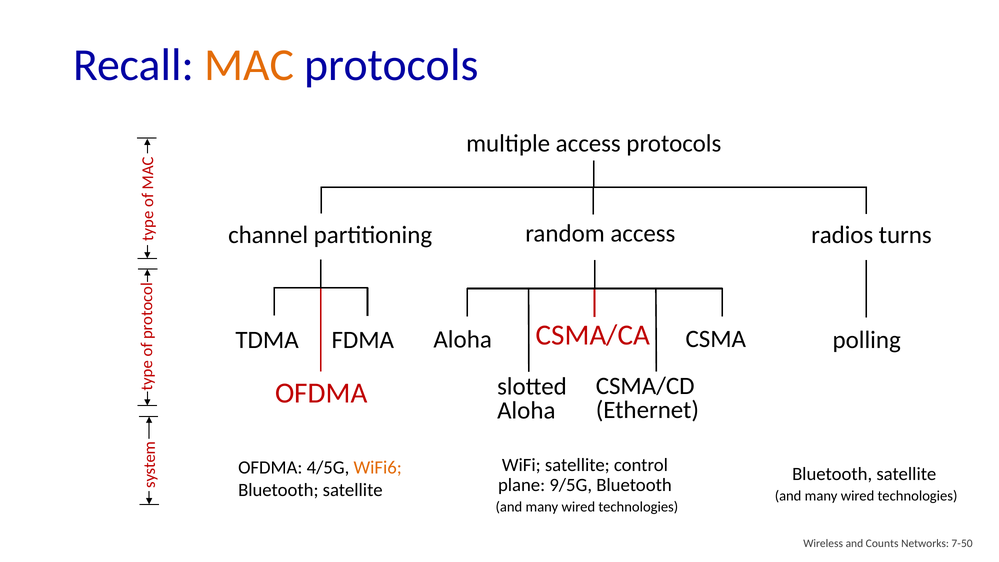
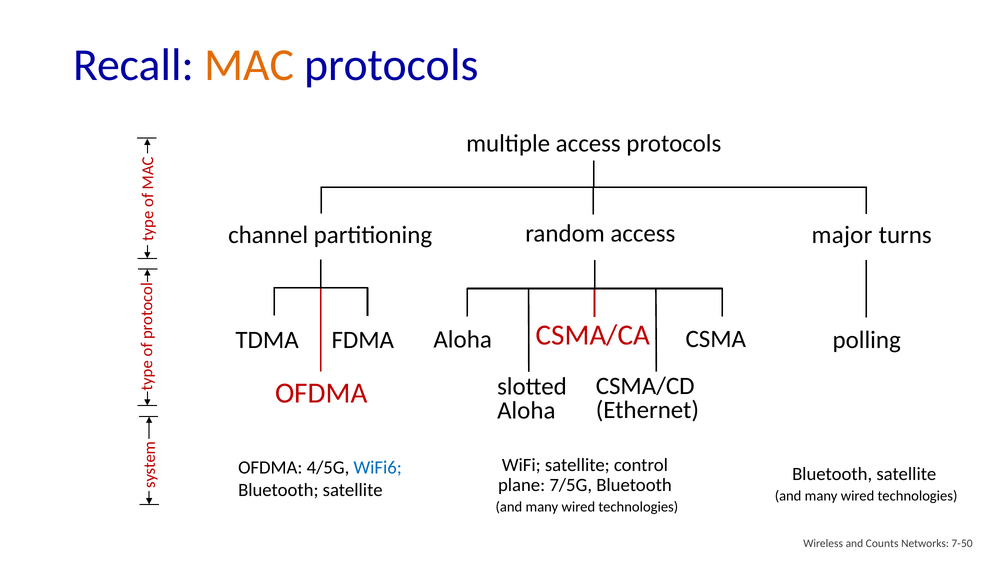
radios: radios -> major (842, 235)
WiFi6 colour: orange -> blue (378, 467)
9/5G: 9/5G -> 7/5G (571, 485)
